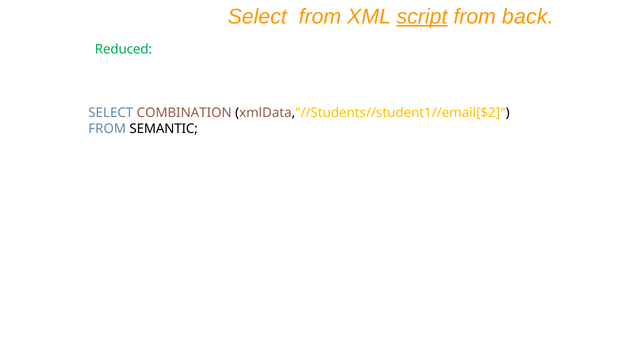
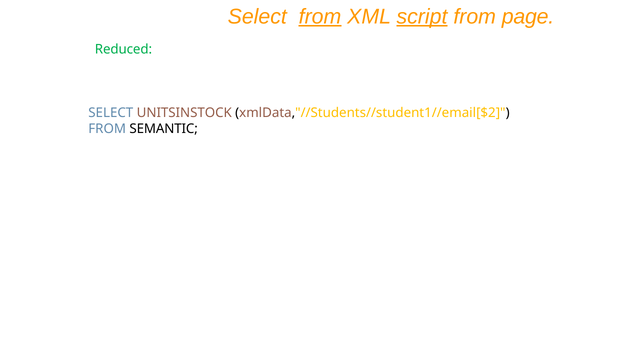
from underline: none -> present (320, 17)
back: back -> page (528, 17)
COMBINATION: COMBINATION -> UNITSINSTOCK (184, 113)
